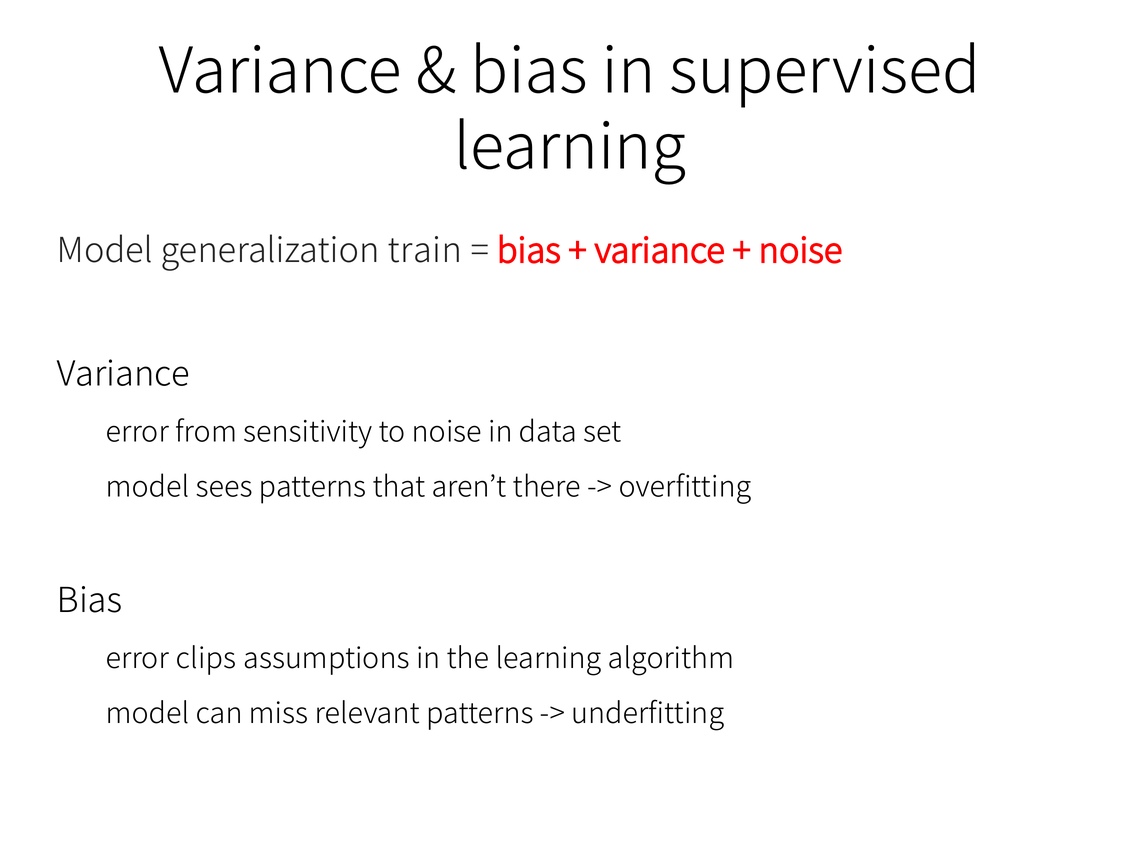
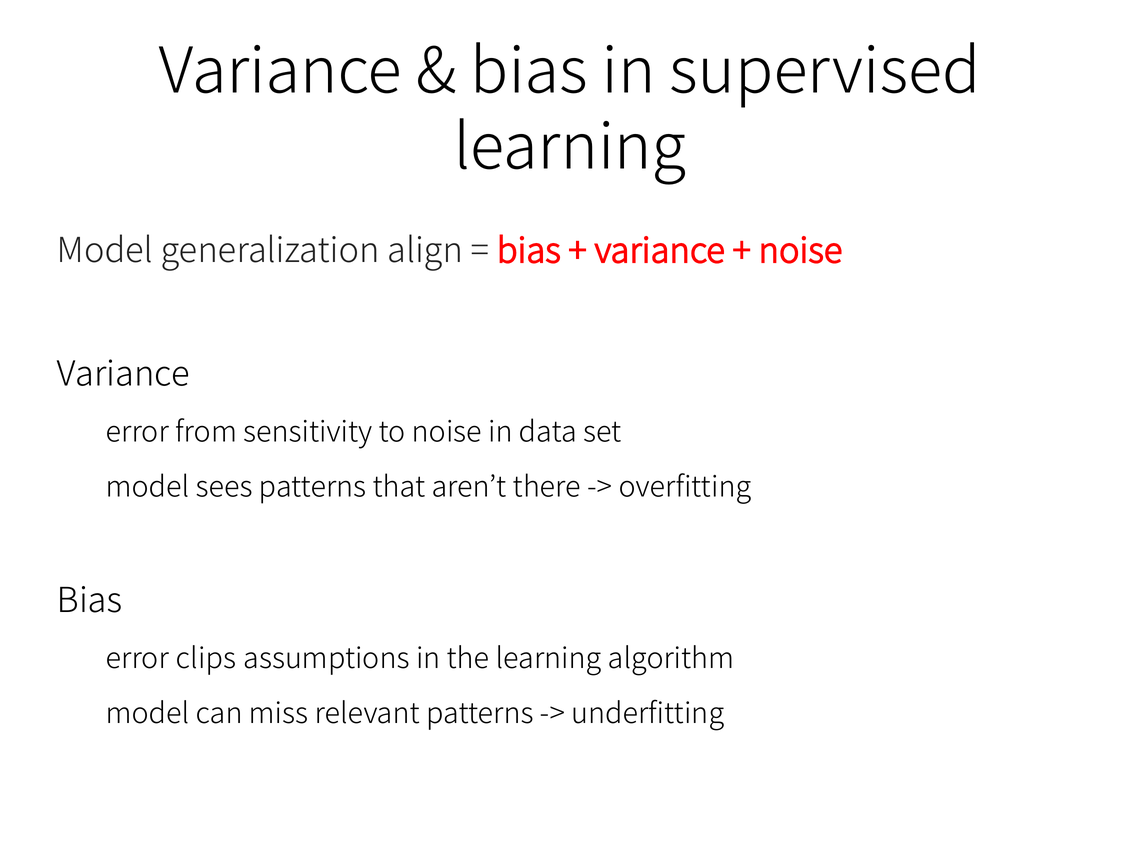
train: train -> align (425, 251)
